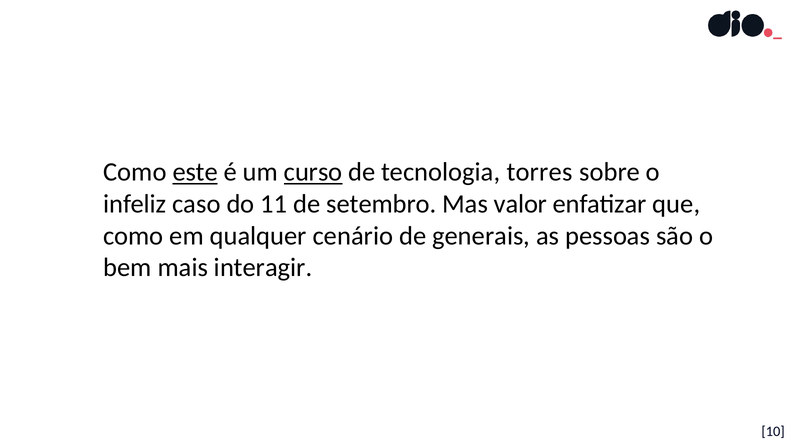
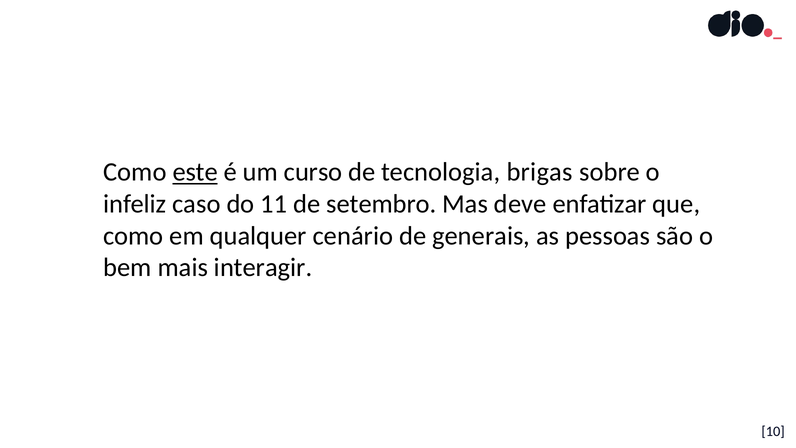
curso underline: present -> none (313, 172)
torres: torres -> brigas (540, 172)
valor: valor -> deve (520, 204)
